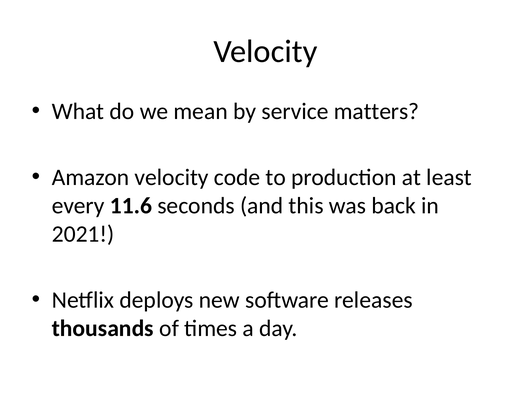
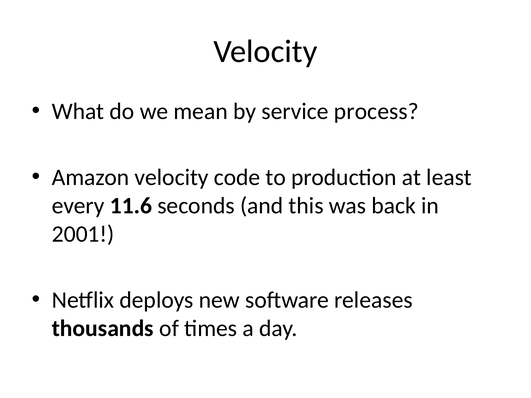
matters: matters -> process (376, 111)
2021: 2021 -> 2001 (83, 234)
